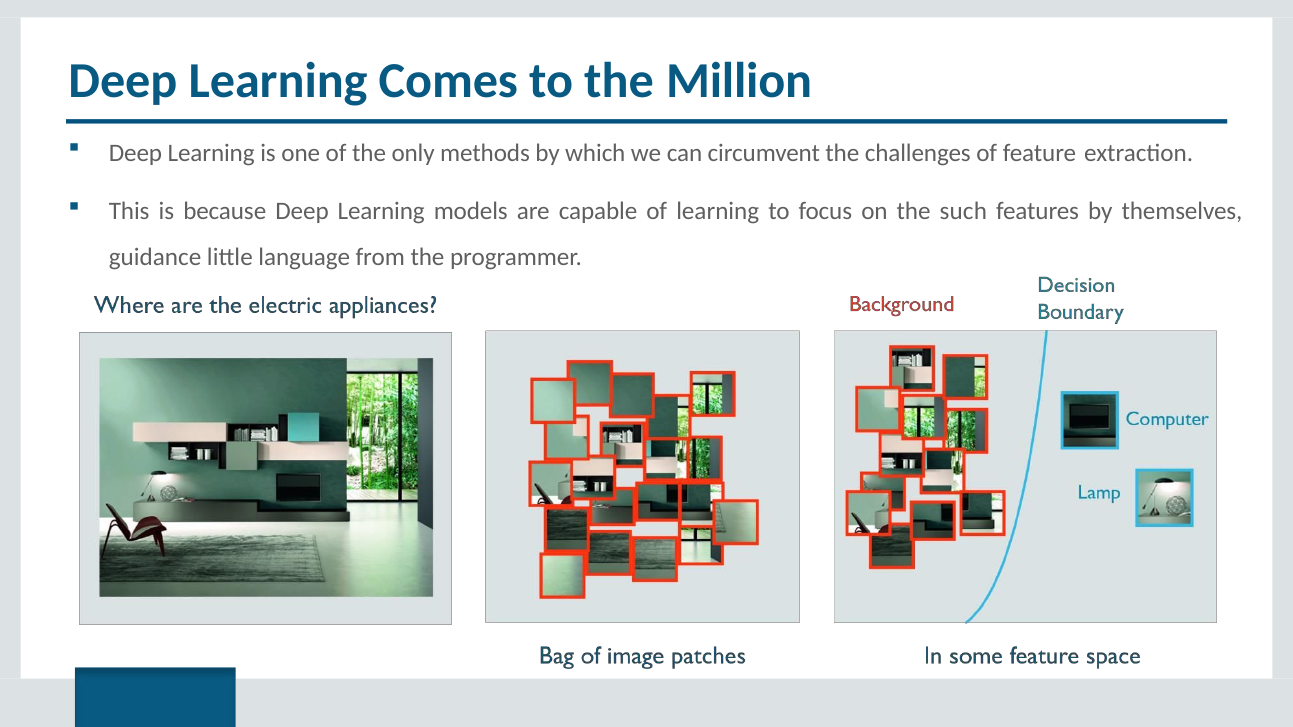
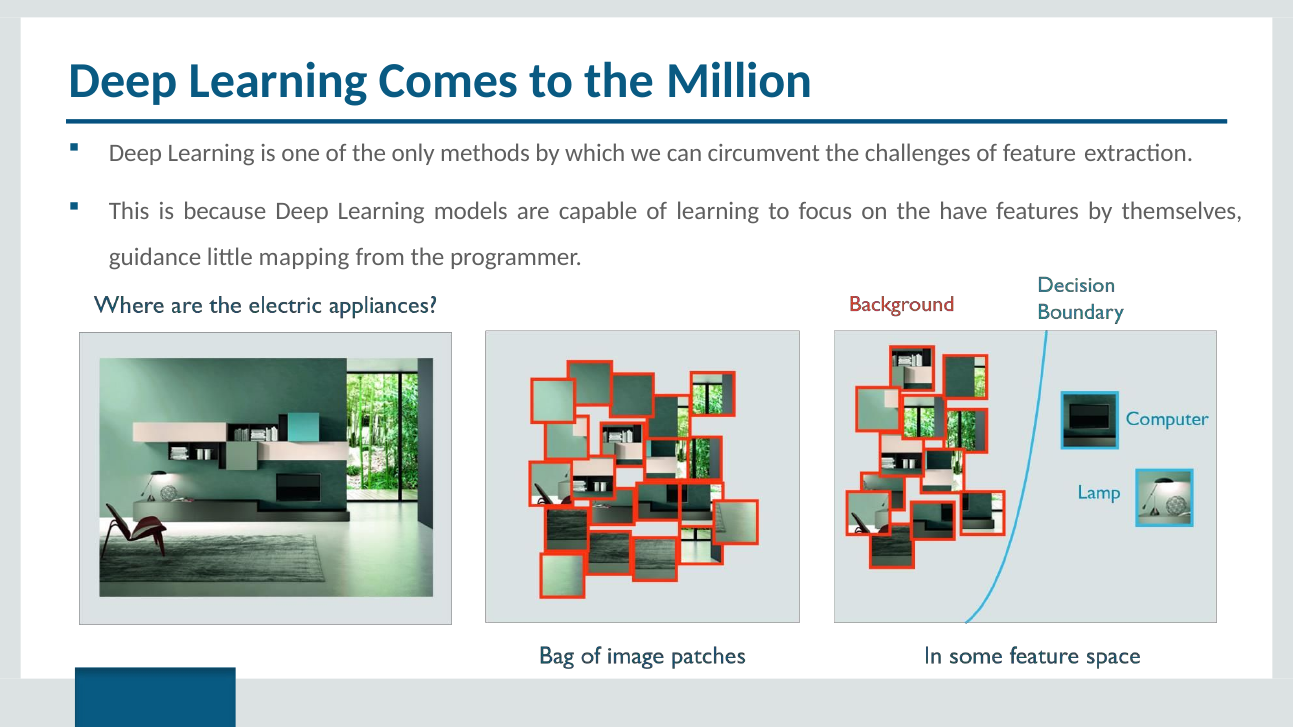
such: such -> have (963, 212)
language: language -> mapping (304, 257)
